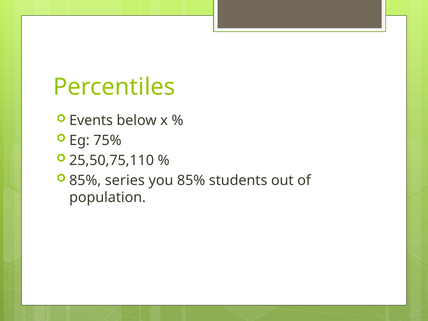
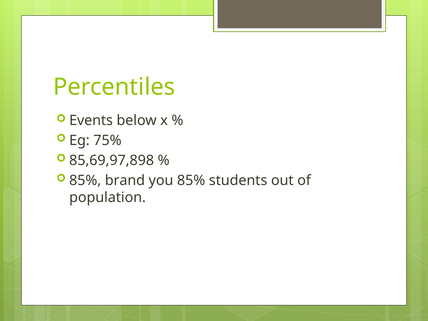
25,50,75,110: 25,50,75,110 -> 85,69,97,898 (112, 160)
series: series -> brand (125, 180)
